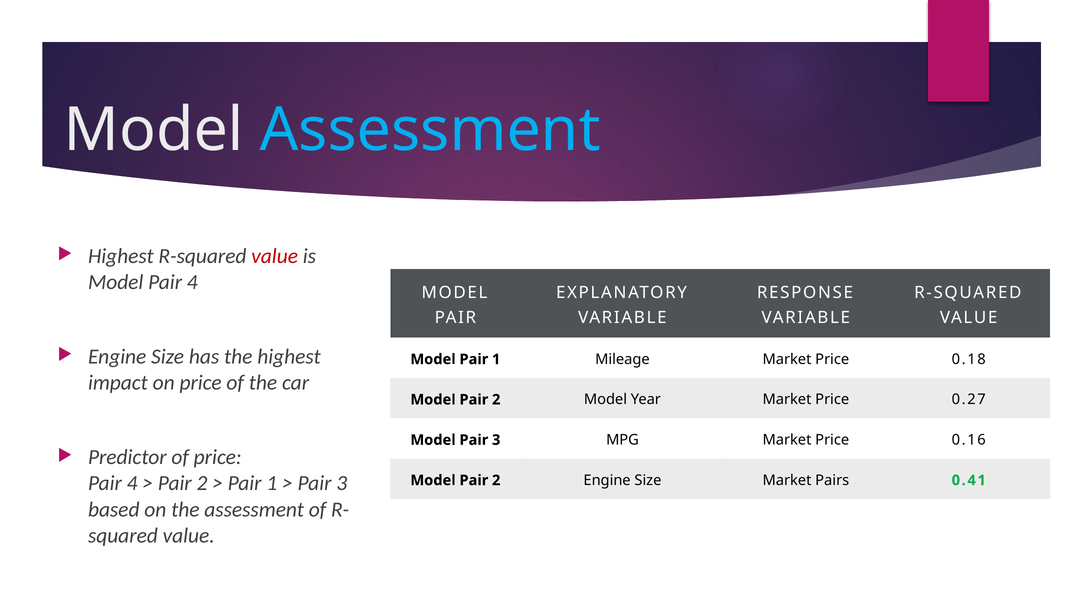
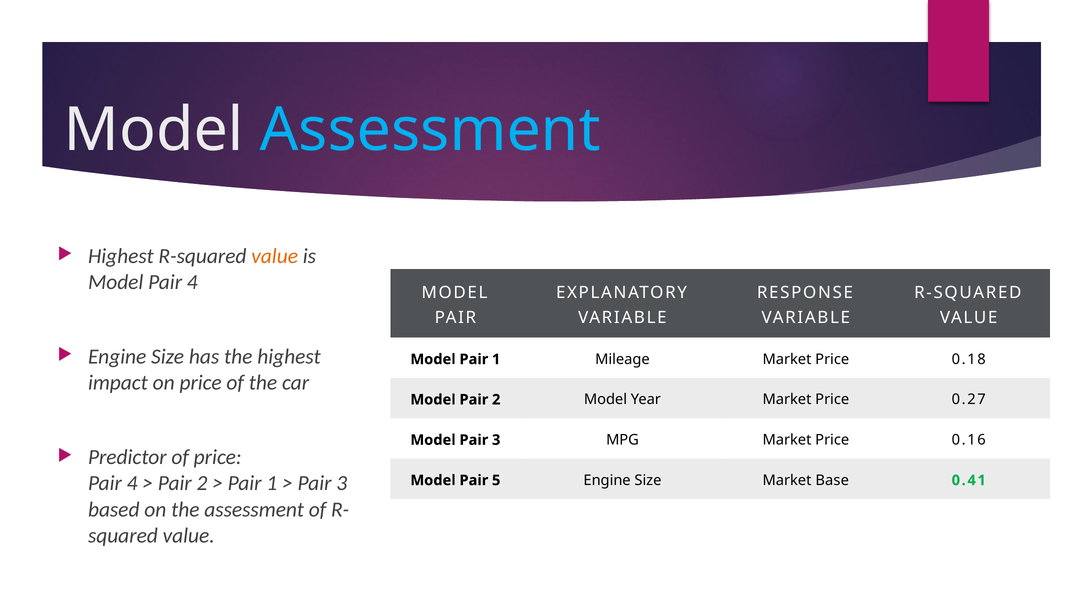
value colour: red -> orange (275, 256)
2: 2 -> 5 (496, 480)
Pairs: Pairs -> Base (832, 480)
